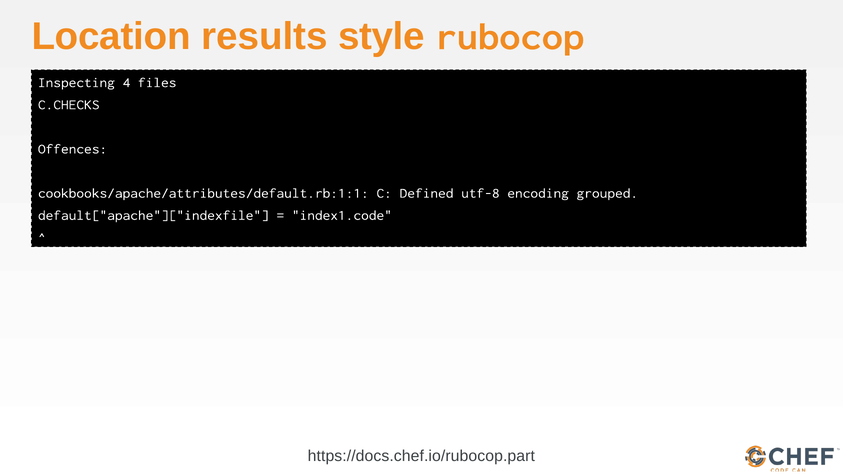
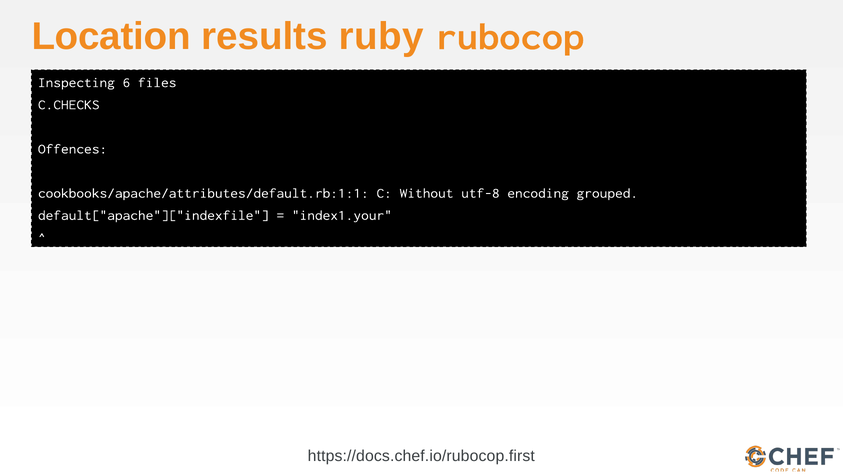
style: style -> ruby (381, 36)
4: 4 -> 6 (126, 82)
Defined: Defined -> Without (427, 193)
index1.code: index1.code -> index1.your (342, 215)
https://docs.chef.io/rubocop.part: https://docs.chef.io/rubocop.part -> https://docs.chef.io/rubocop.first (421, 456)
